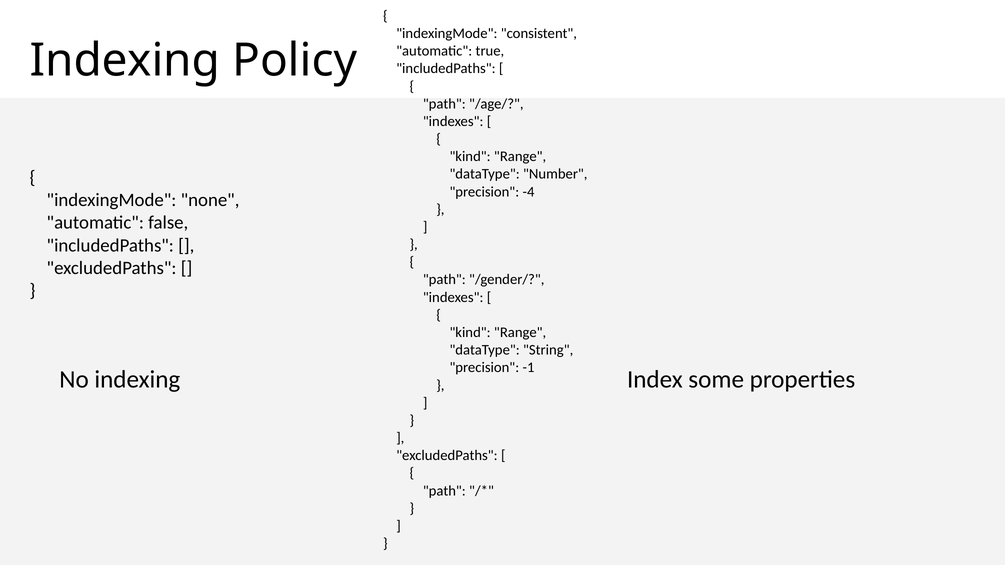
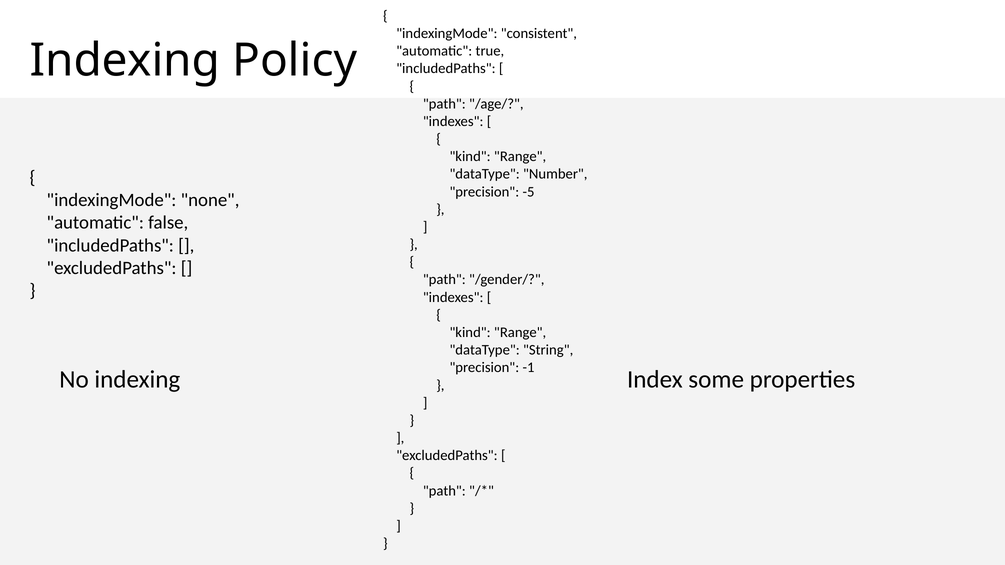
-4: -4 -> -5 (529, 192)
